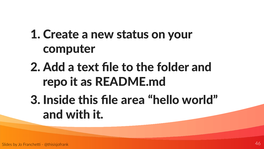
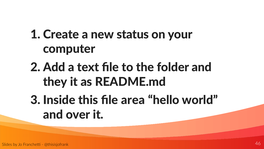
repo: repo -> they (55, 82)
with: with -> over (78, 114)
